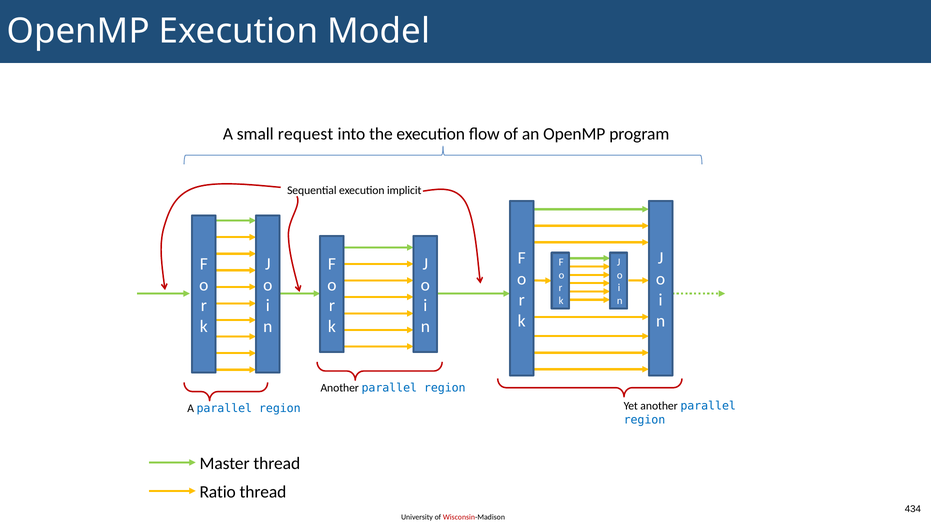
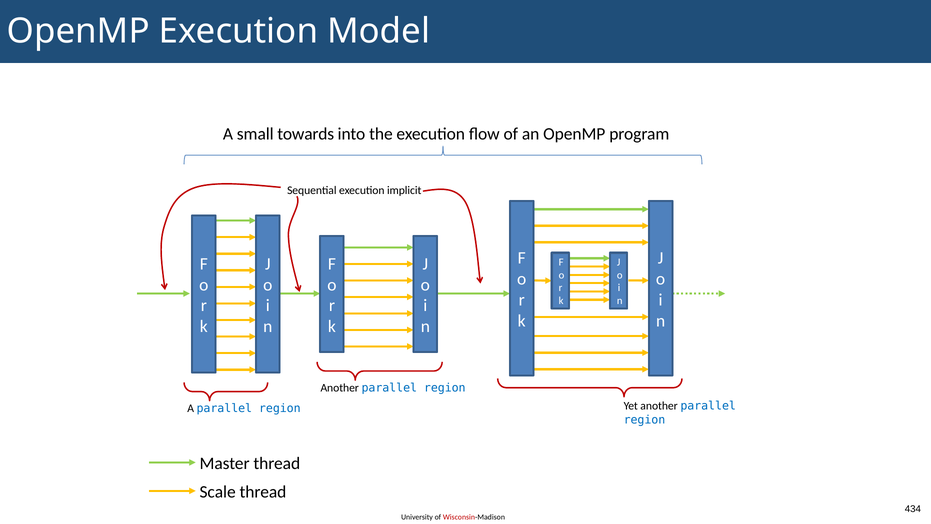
request: request -> towards (306, 134)
Ratio: Ratio -> Scale (218, 492)
